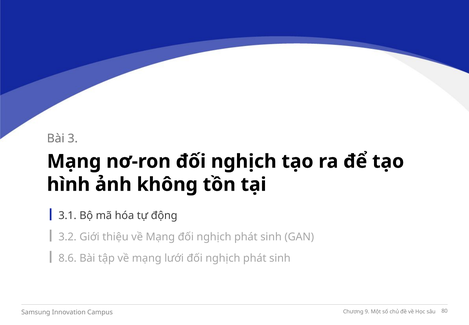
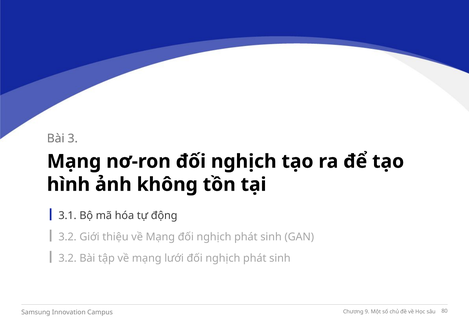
8.6: 8.6 -> 3.2 (68, 258)
